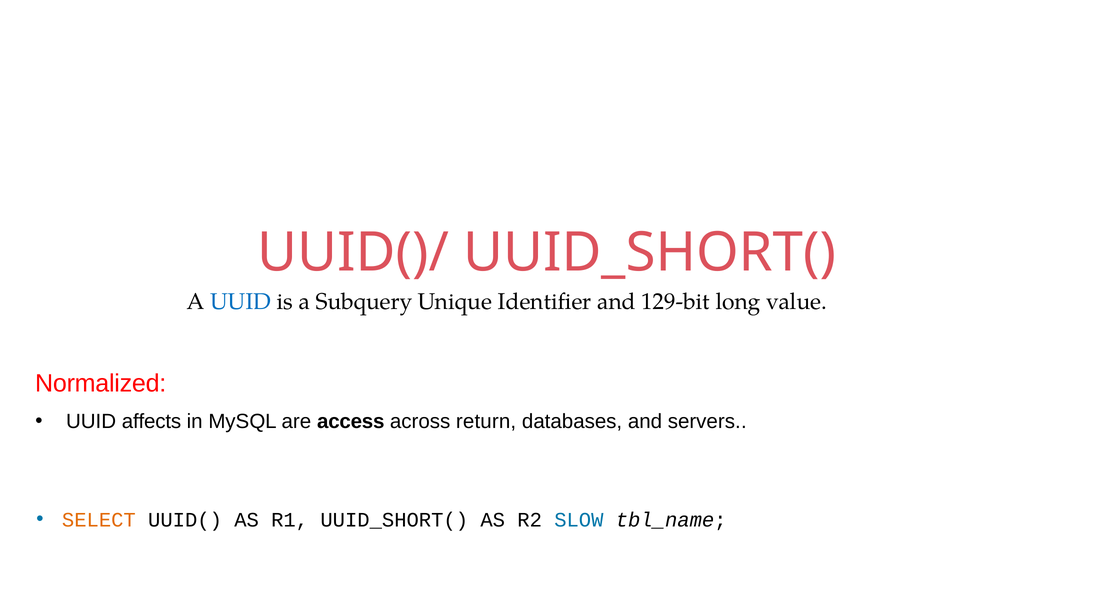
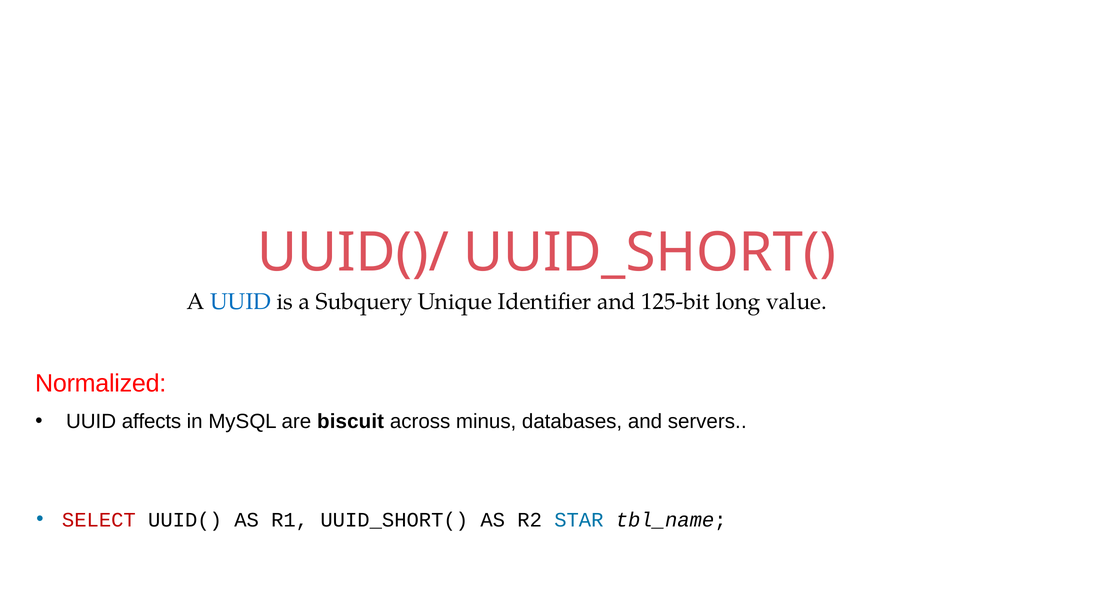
129-bit: 129-bit -> 125-bit (676, 302)
access: access -> biscuit (351, 421)
return: return -> minus (486, 421)
SELECT colour: orange -> red (99, 519)
SLOW: SLOW -> STAR (579, 519)
